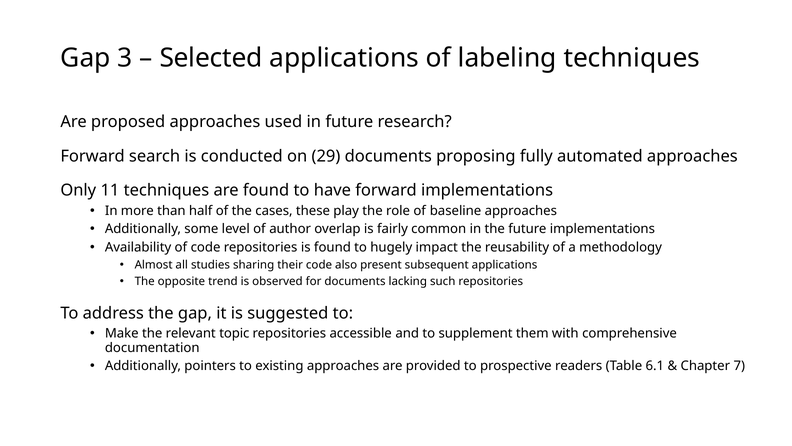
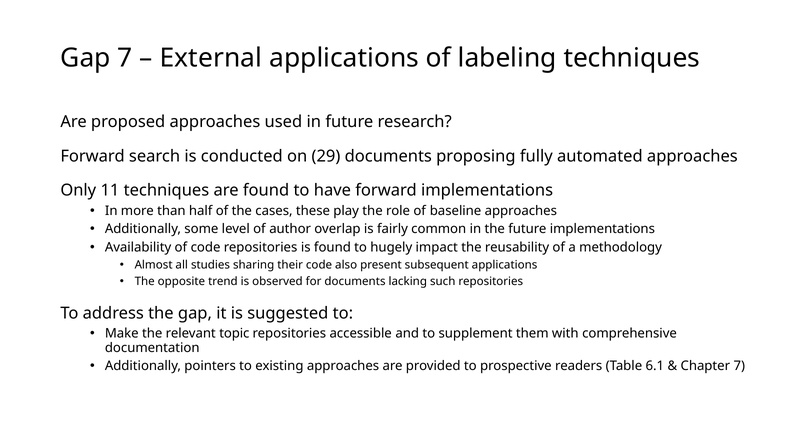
Gap 3: 3 -> 7 (125, 58)
Selected: Selected -> External (211, 58)
